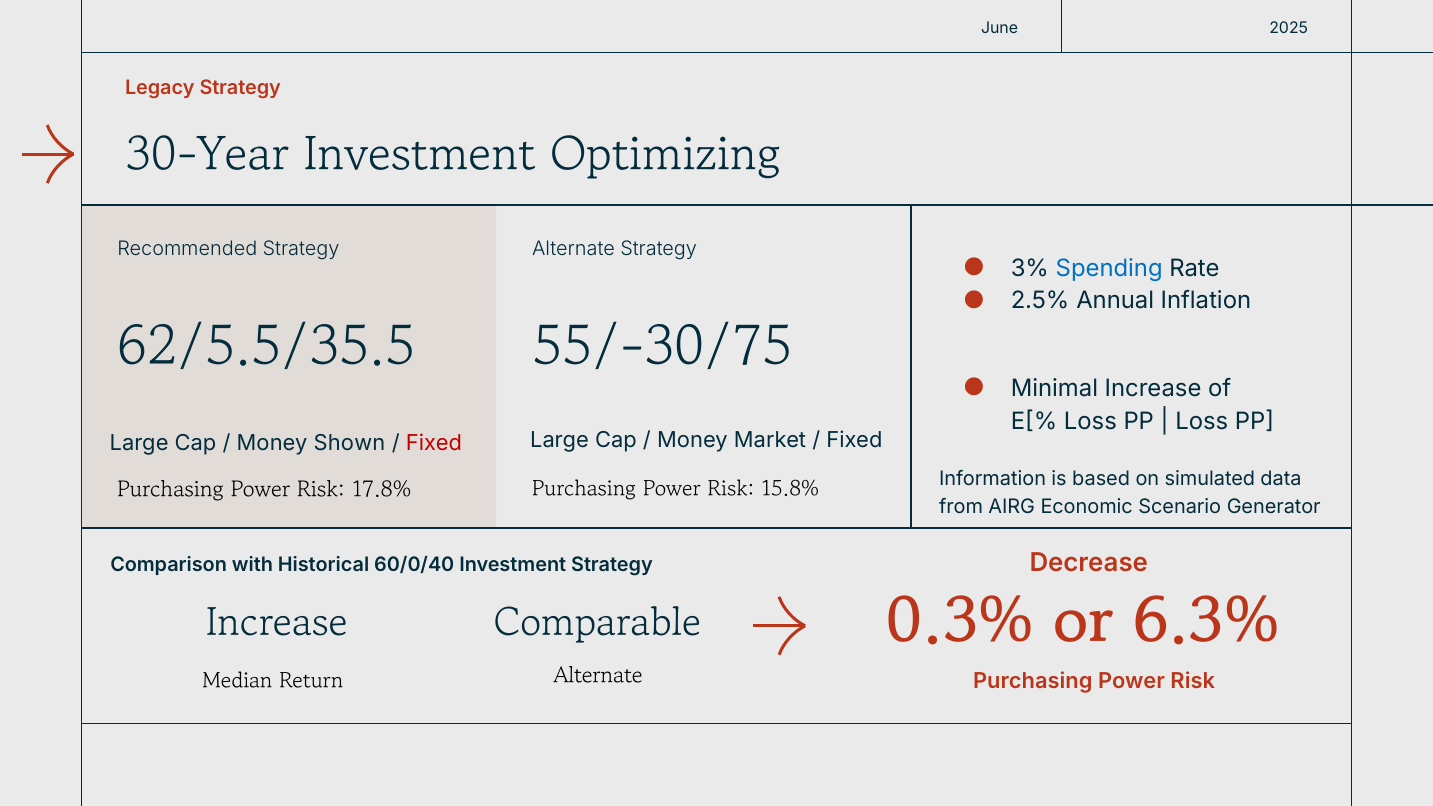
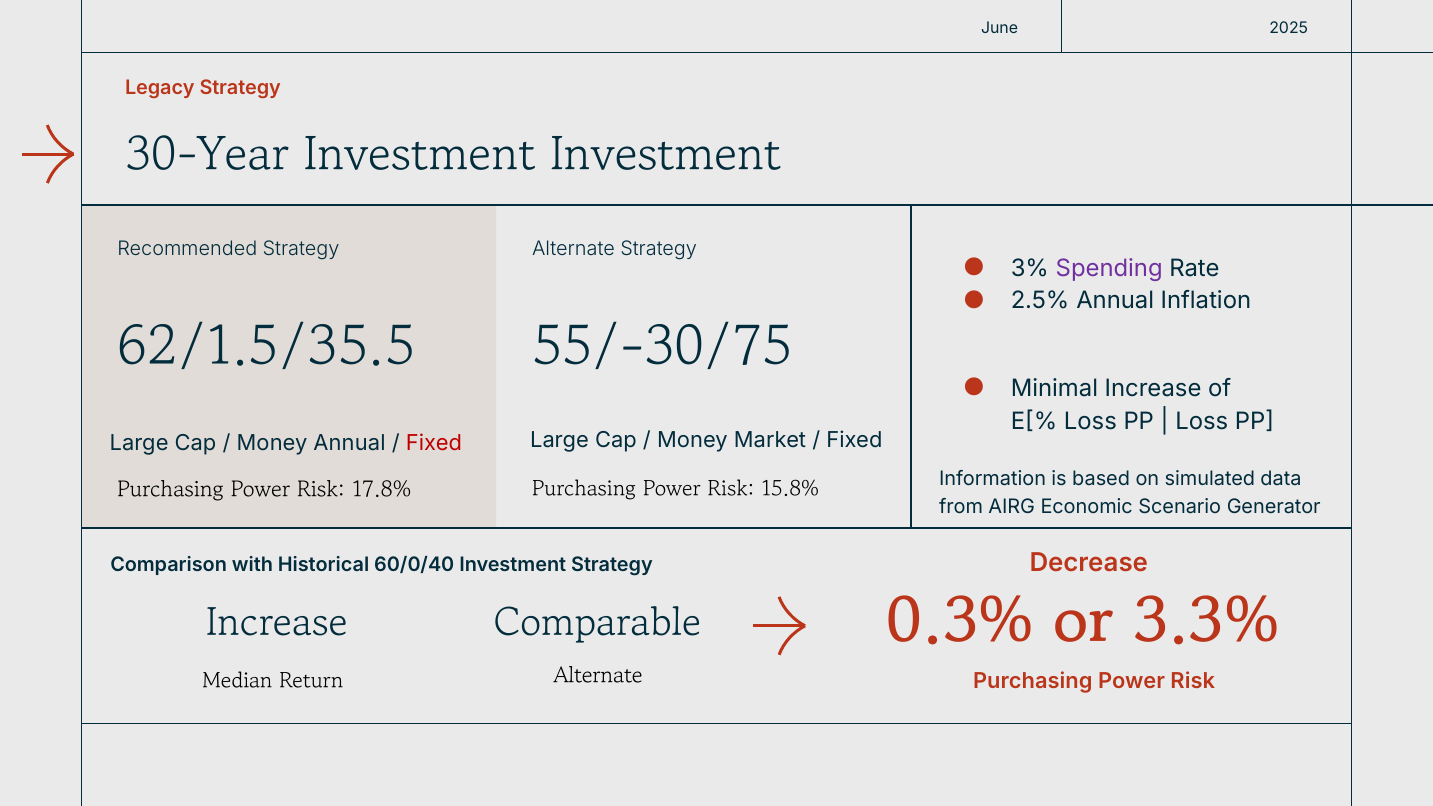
Investment Optimizing: Optimizing -> Investment (666, 157)
Spending colour: blue -> purple (1109, 268)
62/5.5/35.5: 62/5.5/35.5 -> 62/1.5/35.5 (266, 350)
Money Shown: Shown -> Annual (349, 443)
6.3%: 6.3% -> 3.3% (1207, 626)
